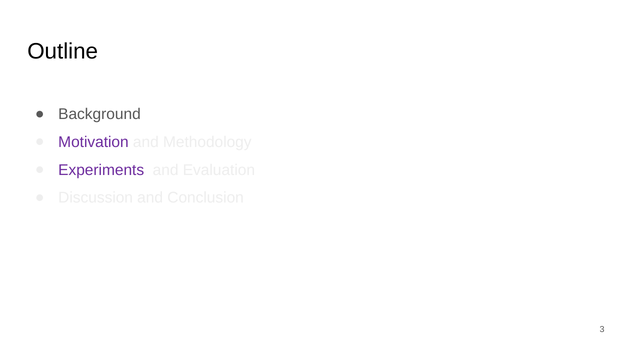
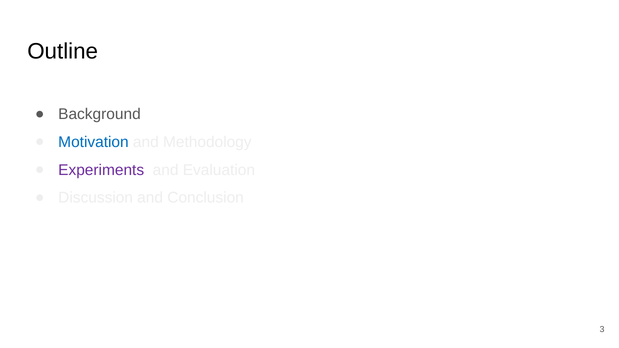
Motivation colour: purple -> blue (93, 142)
